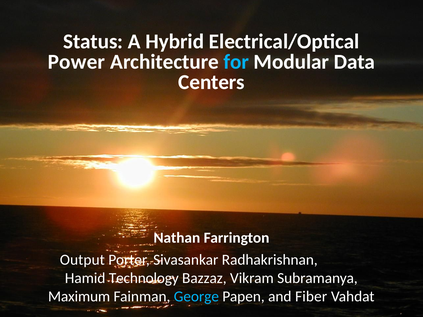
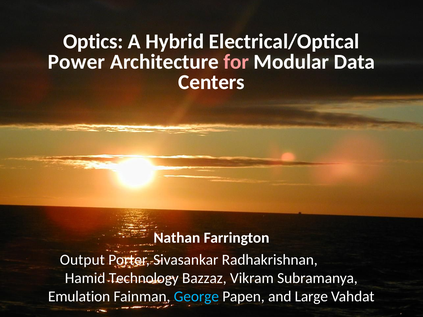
Status: Status -> Optics (93, 42)
for colour: light blue -> pink (236, 62)
Maximum: Maximum -> Emulation (79, 297)
Fiber: Fiber -> Large (311, 297)
